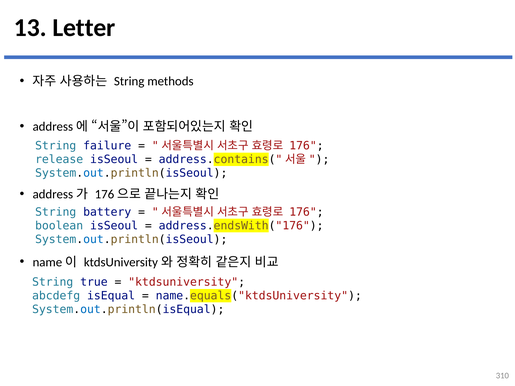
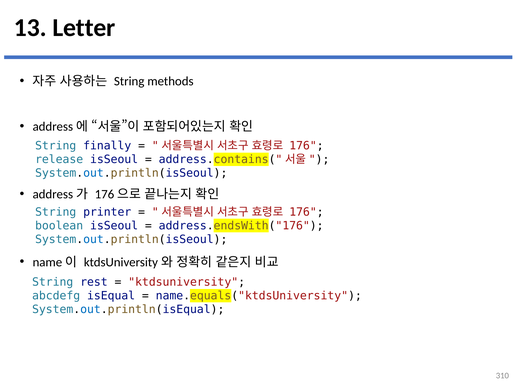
failure: failure -> finally (107, 146)
battery: battery -> printer (107, 212)
true: true -> rest (94, 282)
